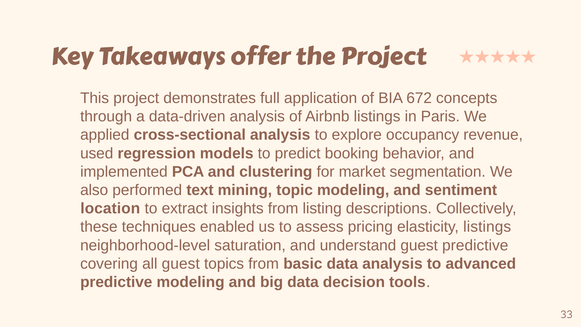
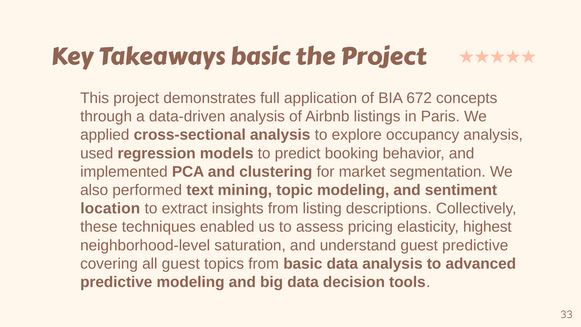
Takeaways offer: offer -> basic (260, 56)
occupancy revenue: revenue -> analysis (493, 135)
elasticity listings: listings -> highest (487, 227)
